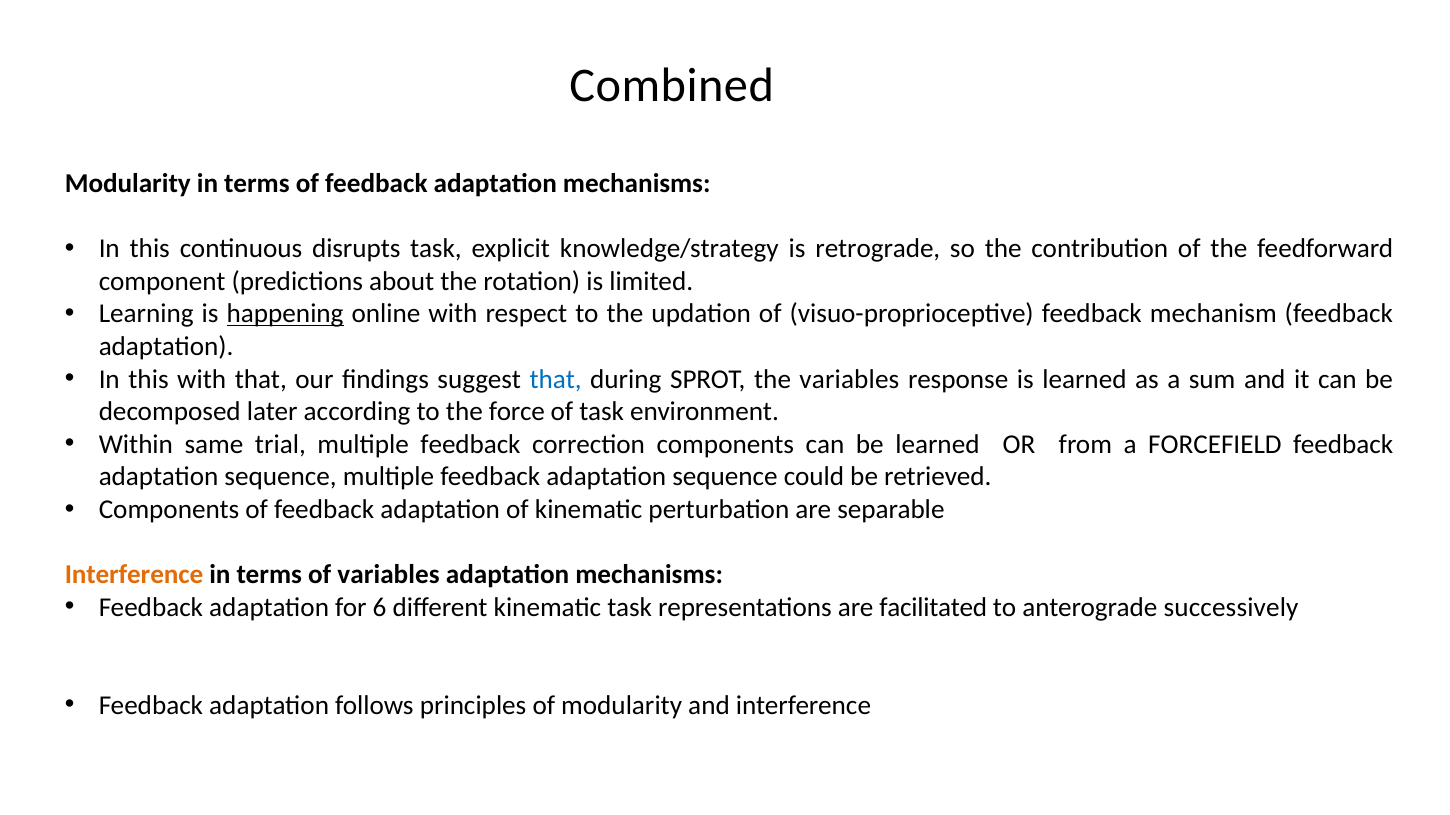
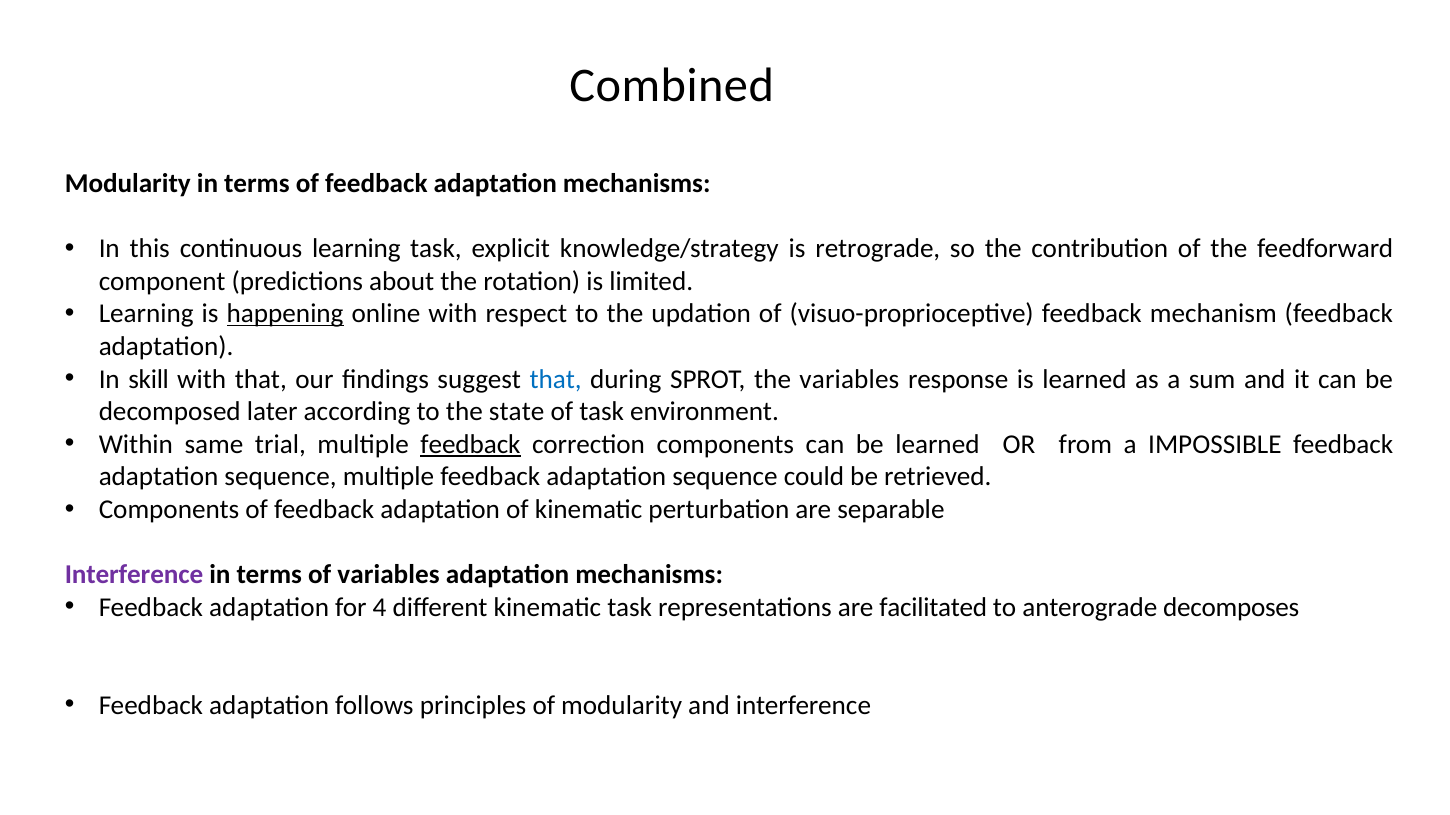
continuous disrupts: disrupts -> learning (356, 249)
this: this -> skill (149, 379)
force: force -> state (517, 412)
feedback underline: none -> present (470, 445)
FORCEFIELD: FORCEFIELD -> IMPOSSIBLE (1215, 445)
Interference colour: orange -> purple (134, 575)
6: 6 -> 4 (380, 608)
successively: successively -> decomposes (1231, 608)
